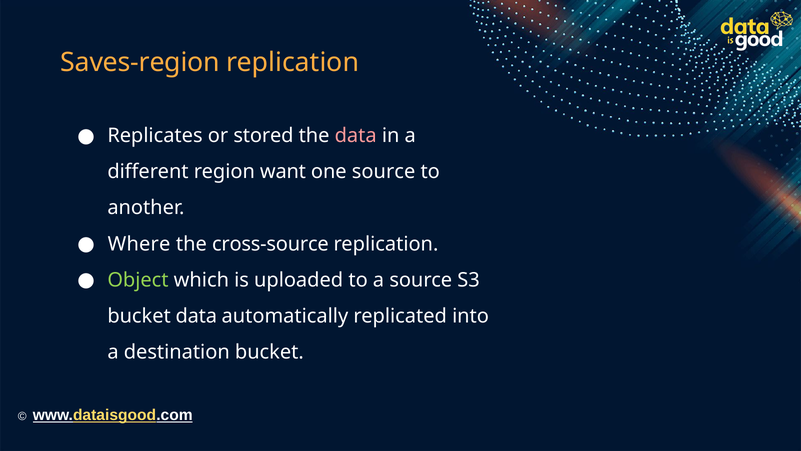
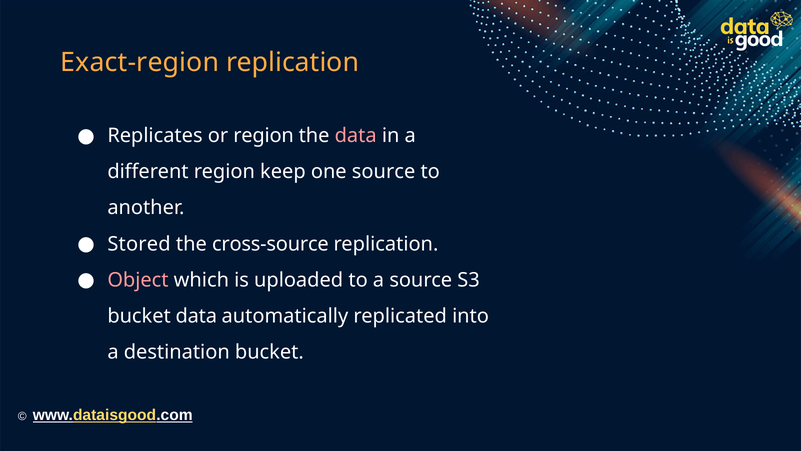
Saves-region: Saves-region -> Exact-region (140, 62)
or stored: stored -> region (264, 136)
want: want -> keep (283, 172)
Where: Where -> Stored (139, 244)
Object colour: light green -> pink (138, 280)
